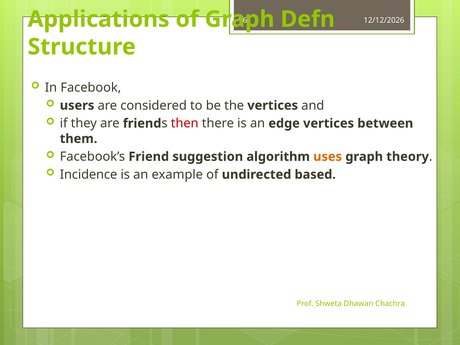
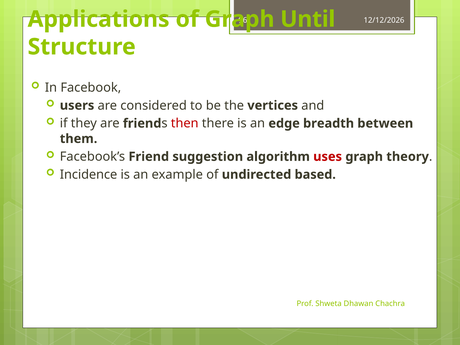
Defn: Defn -> Until (308, 19)
edge vertices: vertices -> breadth (329, 123)
uses colour: orange -> red (328, 157)
